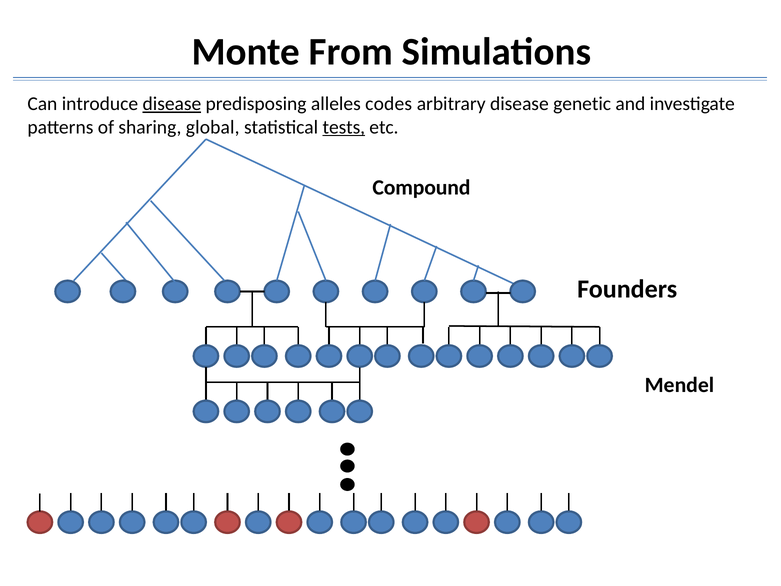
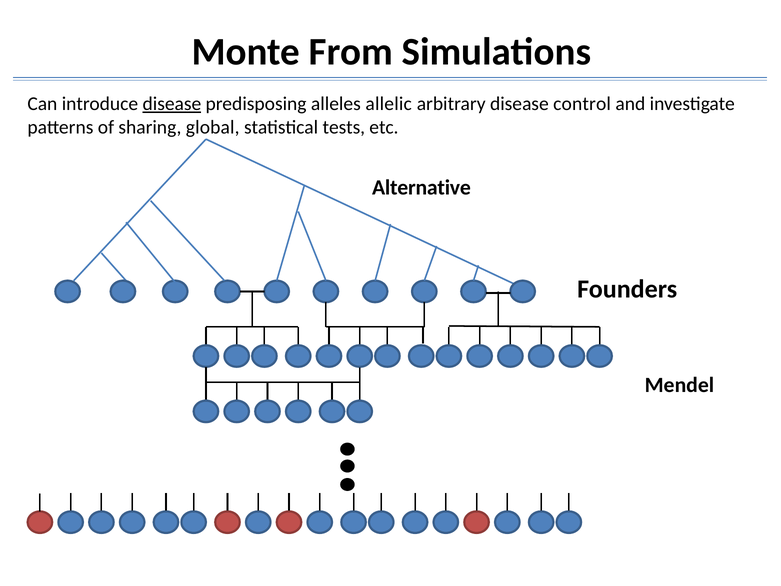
codes: codes -> allelic (389, 104)
genetic: genetic -> control (582, 104)
tests underline: present -> none (344, 127)
Compound: Compound -> Alternative (421, 187)
